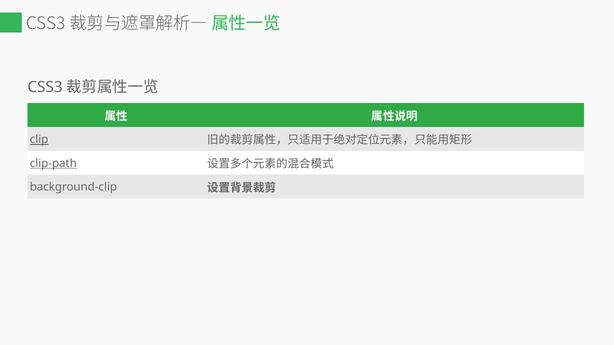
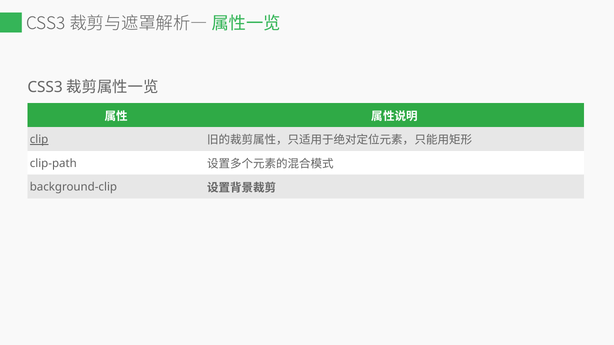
clip-path underline: present -> none (53, 164)
